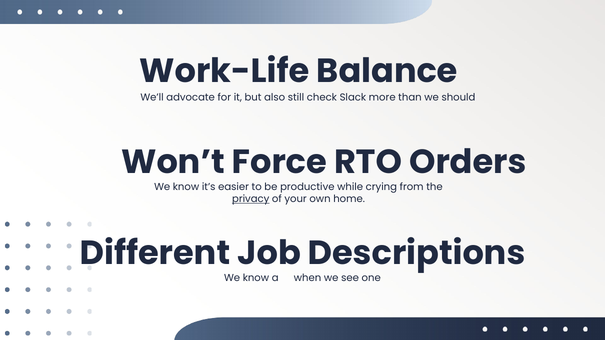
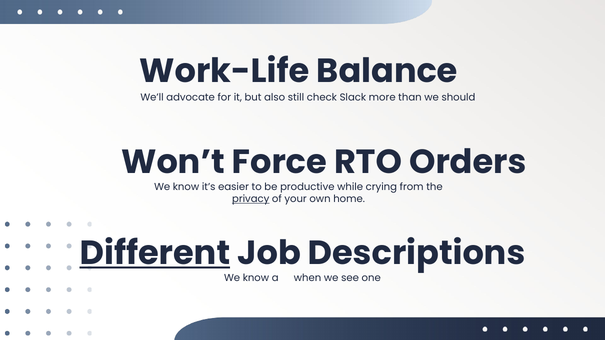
Different underline: none -> present (155, 253)
